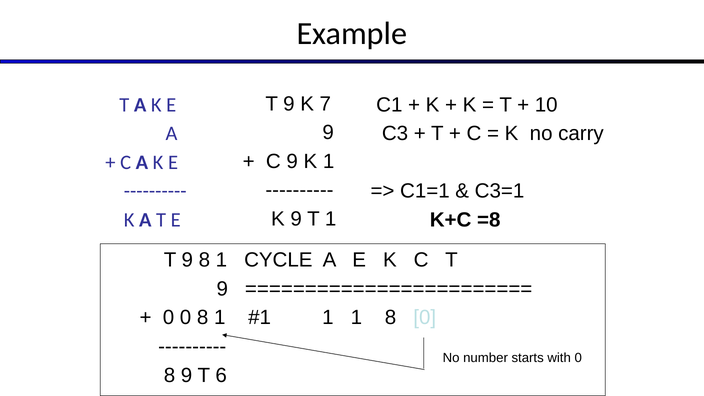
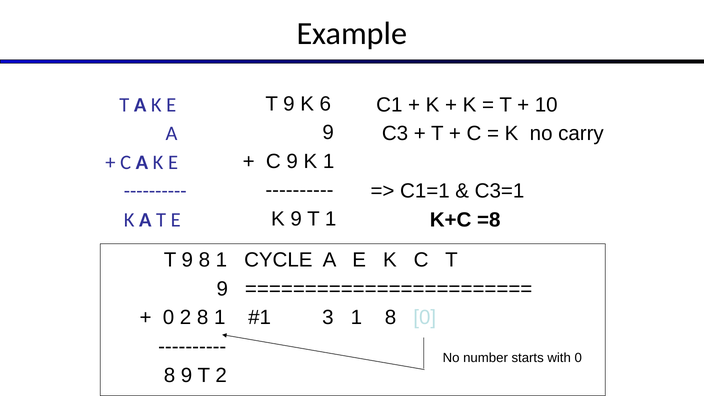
7: 7 -> 6 (325, 104)
0 0: 0 -> 2 (186, 318)
1: 1 -> 3 (328, 318)
T 6: 6 -> 2 (221, 375)
